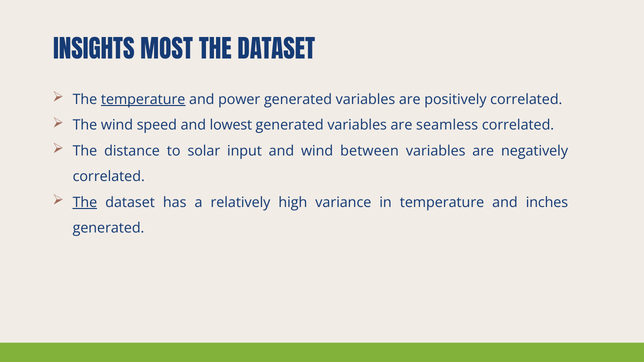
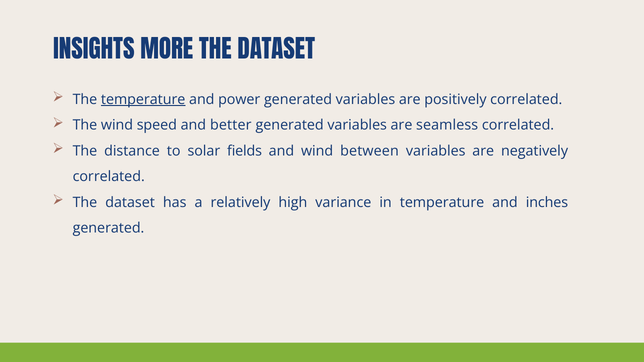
MOST: MOST -> MORE (167, 50)
lowest: lowest -> better (231, 125)
input: input -> fields (245, 151)
The underline: present -> none (85, 202)
